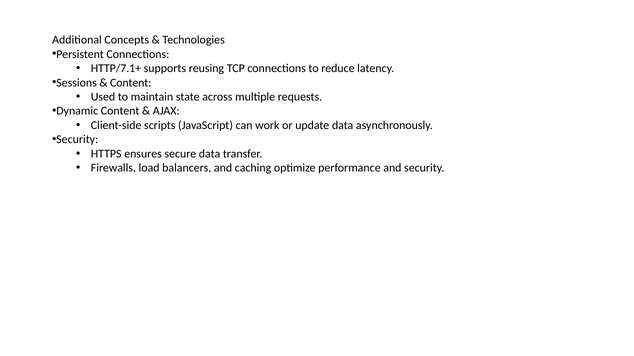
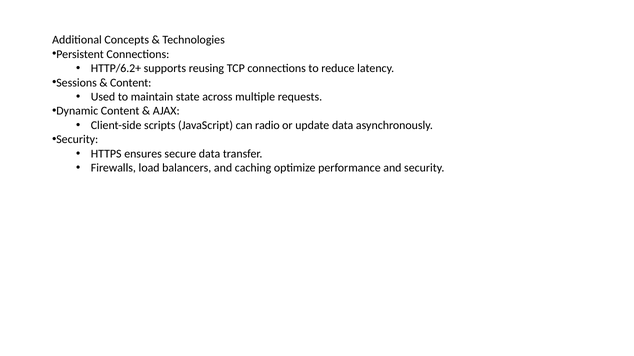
HTTP/7.1+: HTTP/7.1+ -> HTTP/6.2+ (116, 68)
work: work -> radio (267, 126)
